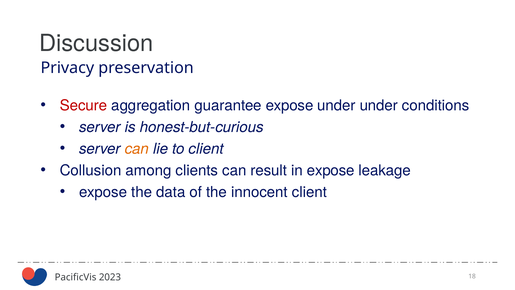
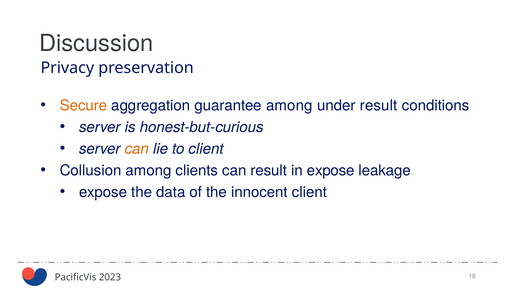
Secure colour: red -> orange (84, 105)
guarantee expose: expose -> among (289, 105)
under under: under -> result (379, 105)
